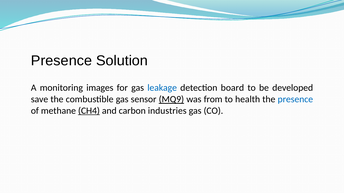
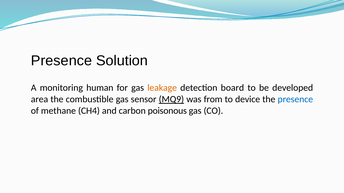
images: images -> human (100, 88)
leakage colour: blue -> orange (162, 88)
save: save -> area (39, 100)
health: health -> device (248, 100)
CH4 underline: present -> none (89, 111)
industries: industries -> poisonous (167, 111)
